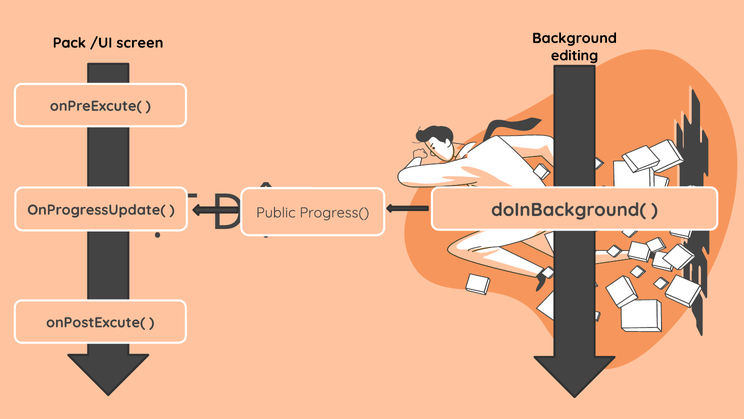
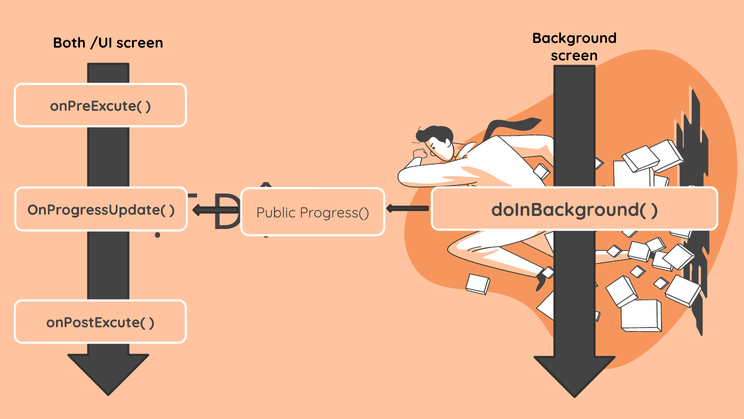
Pack: Pack -> Both (69, 43)
editing: editing -> screen (574, 56)
